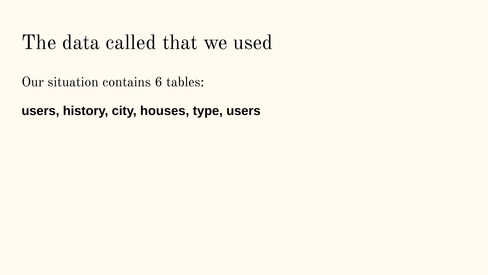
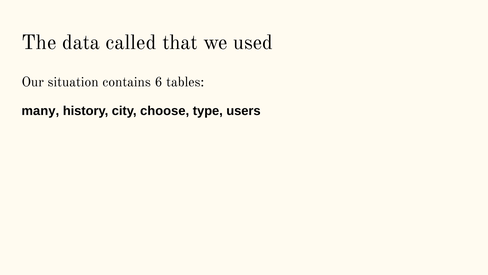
users: users -> many (40, 111)
houses: houses -> choose (165, 111)
